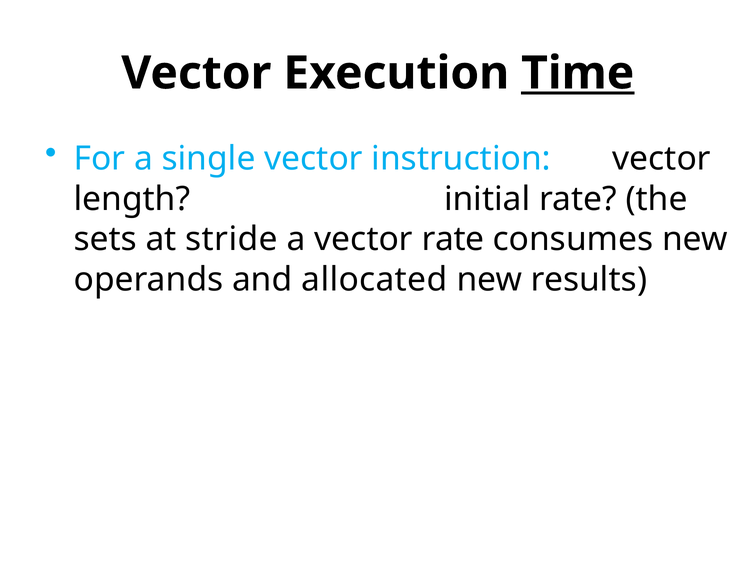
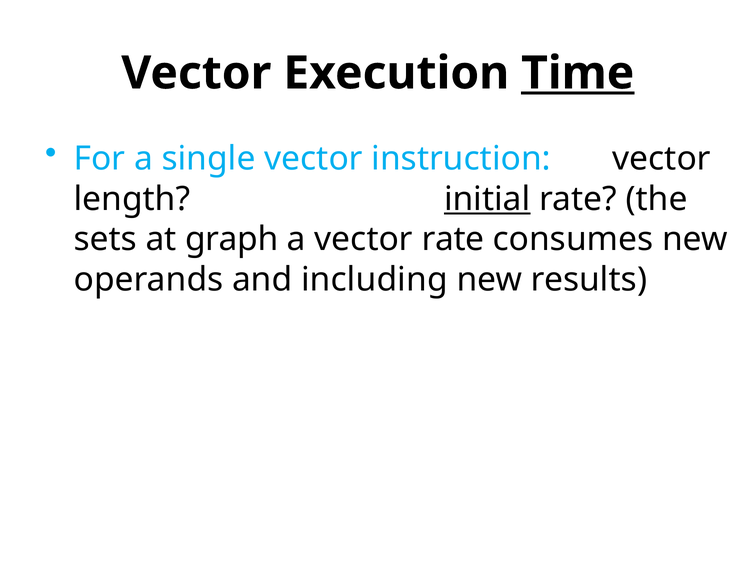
initial underline: none -> present (487, 199)
stride: stride -> graph (232, 239)
allocated: allocated -> including (374, 280)
